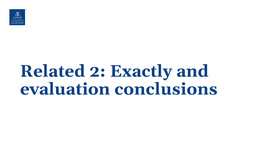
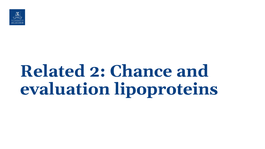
Exactly: Exactly -> Chance (141, 71)
conclusions: conclusions -> lipoproteins (166, 89)
